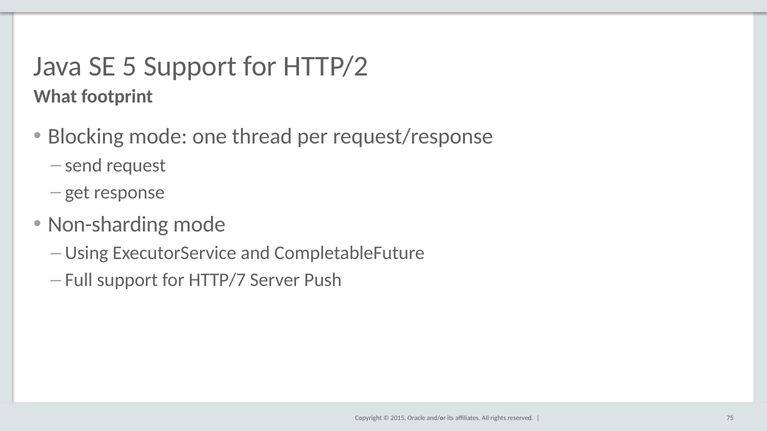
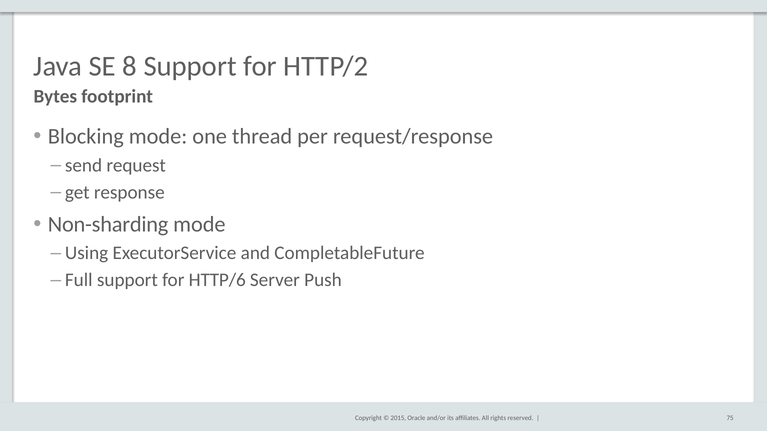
5: 5 -> 8 (130, 66)
What: What -> Bytes (55, 97)
HTTP/7: HTTP/7 -> HTTP/6 (217, 281)
